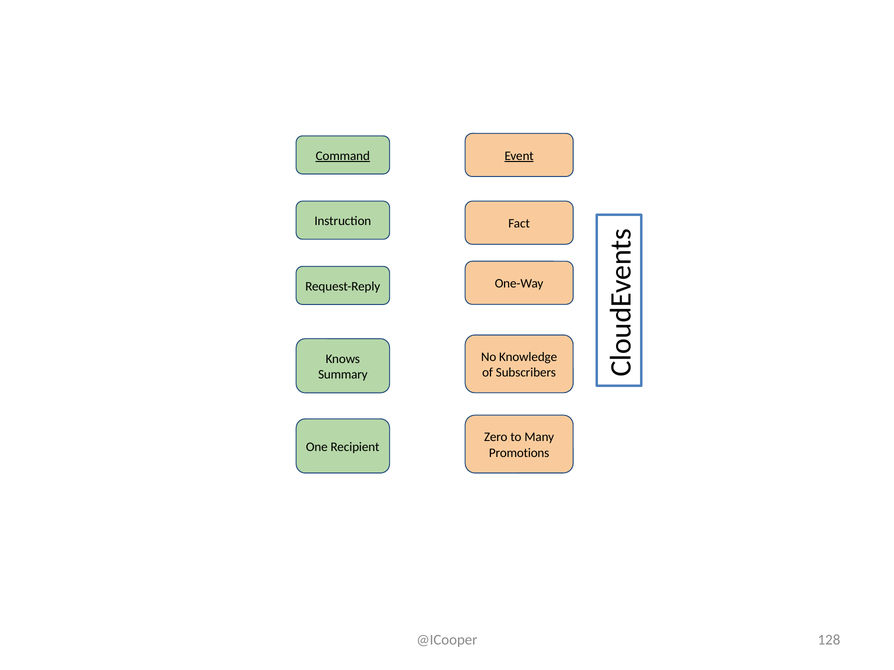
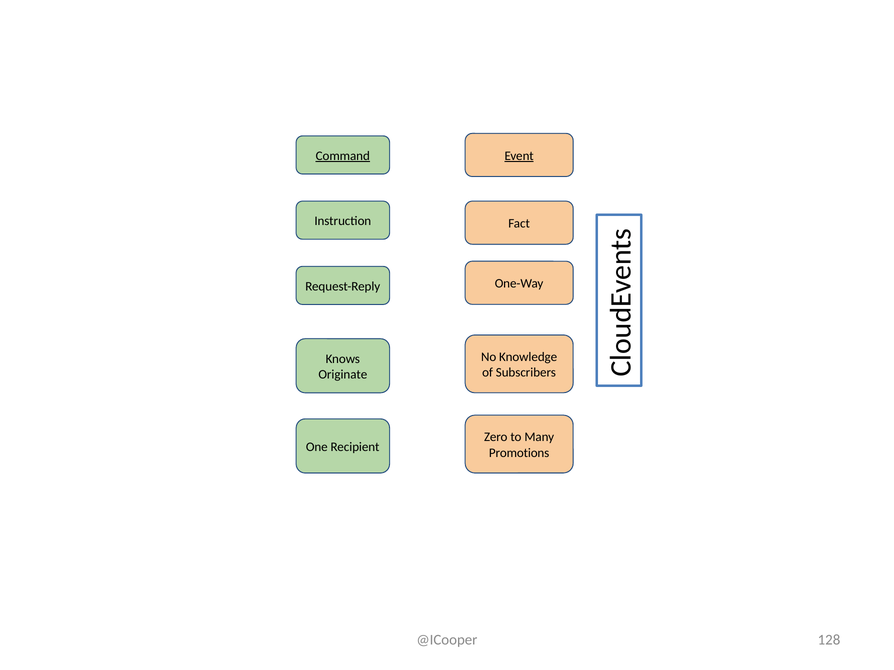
Summary: Summary -> Originate (343, 375)
